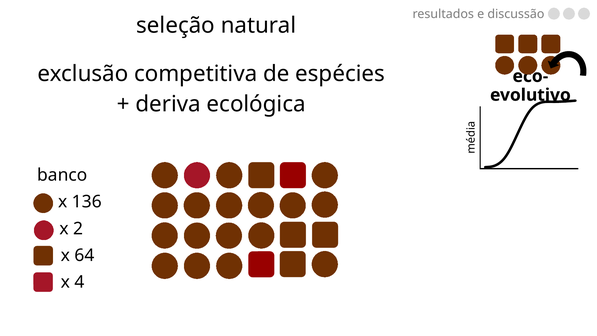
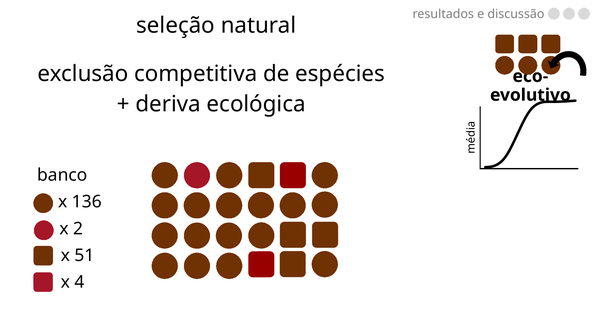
64: 64 -> 51 (84, 255)
